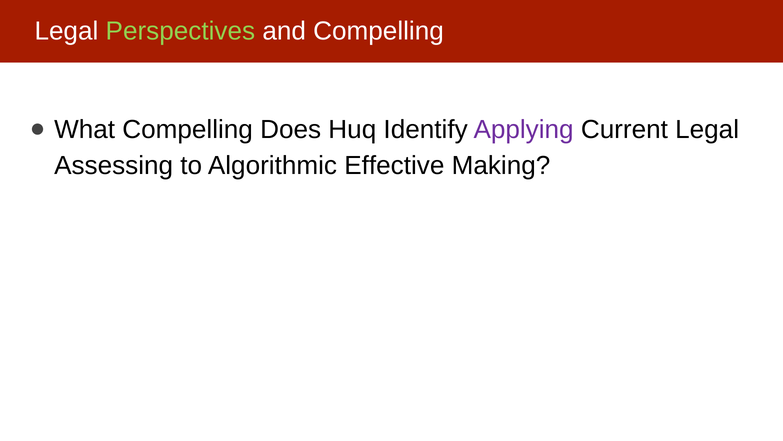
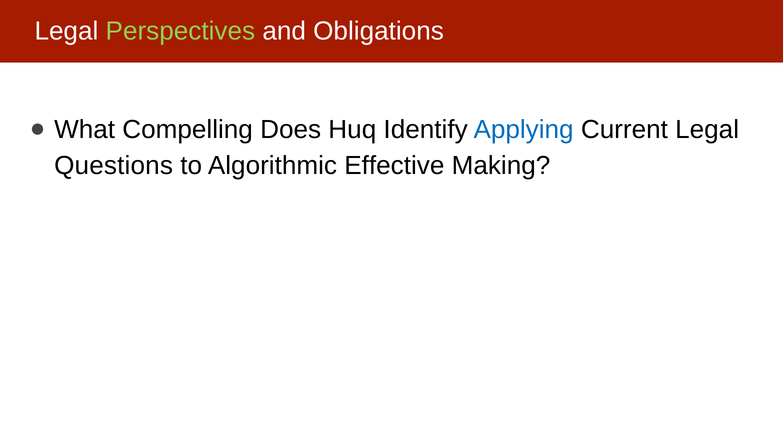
and Compelling: Compelling -> Obligations (379, 31)
Applying colour: purple -> blue (524, 129)
Assessing: Assessing -> Questions (114, 166)
